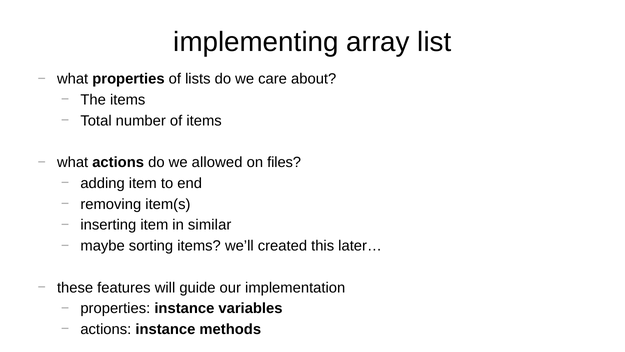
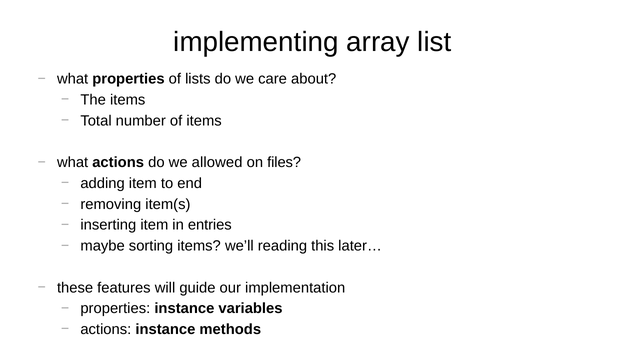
similar: similar -> entries (210, 225)
created: created -> reading (282, 246)
